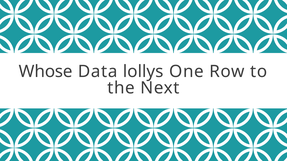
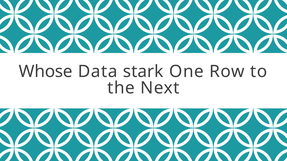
lollys: lollys -> stark (143, 72)
